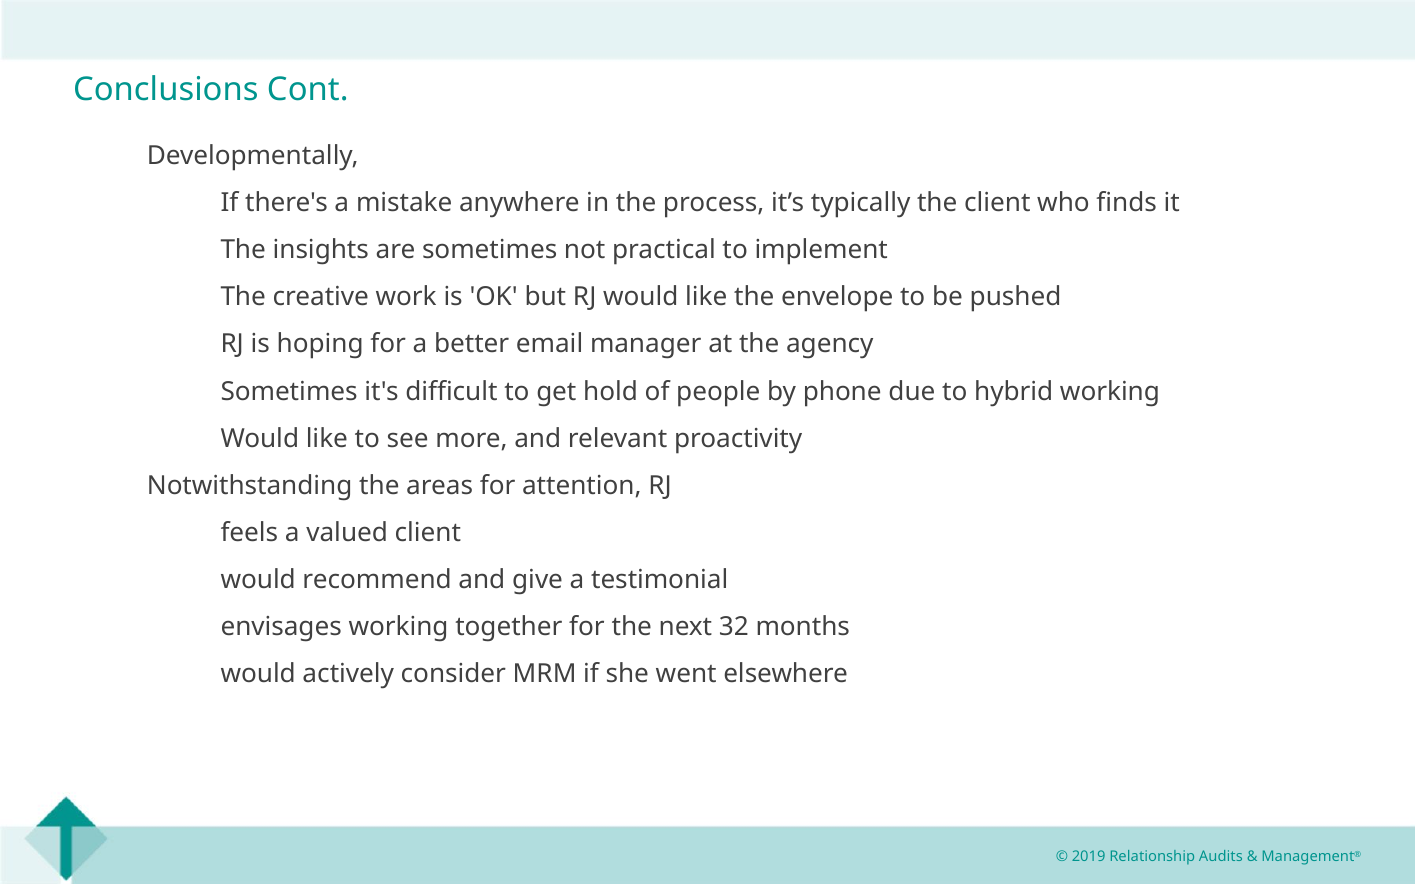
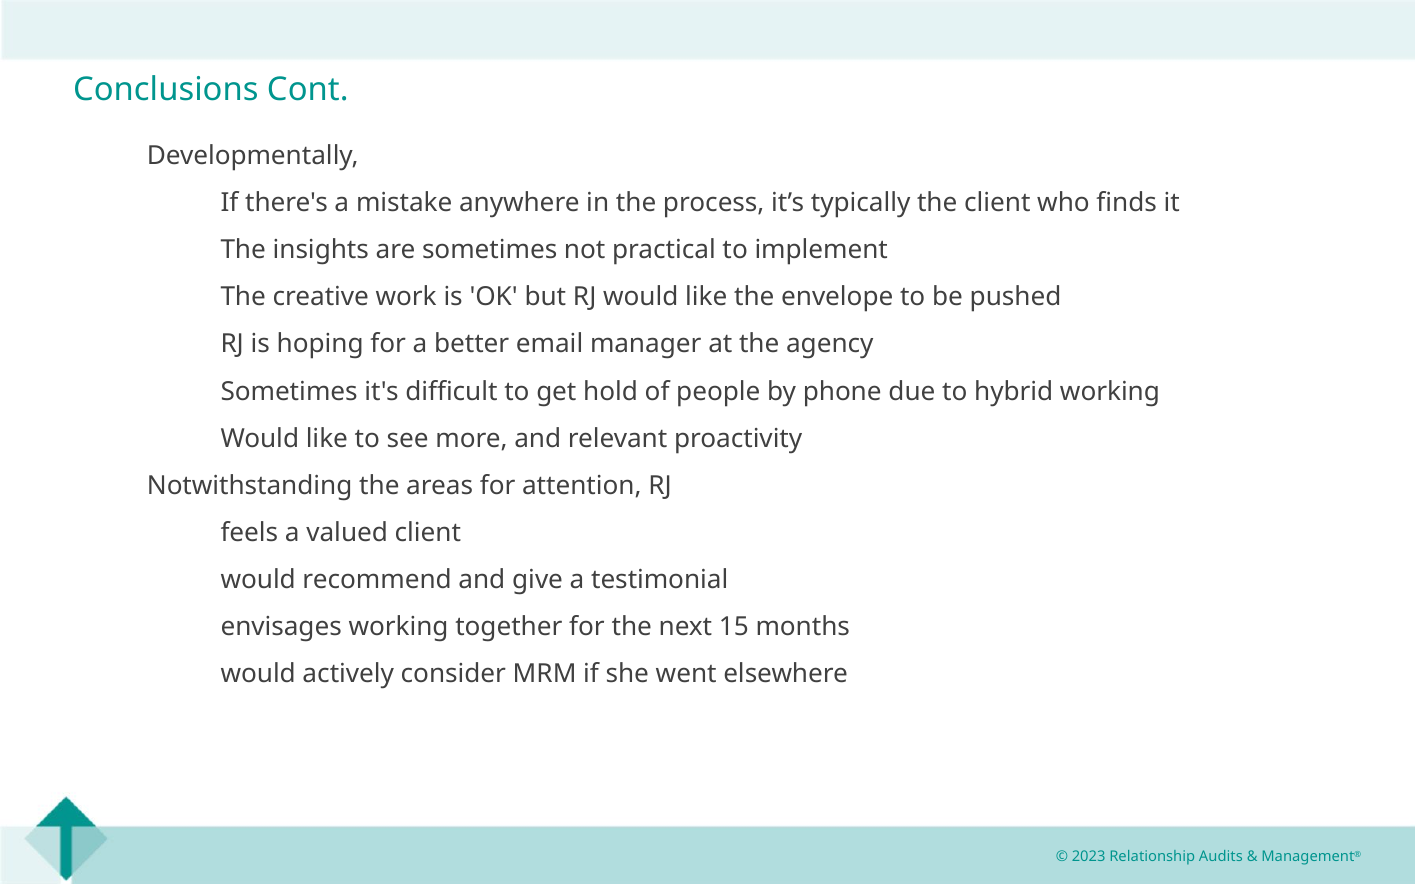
32: 32 -> 15 (734, 627)
2019: 2019 -> 2023 (1089, 857)
